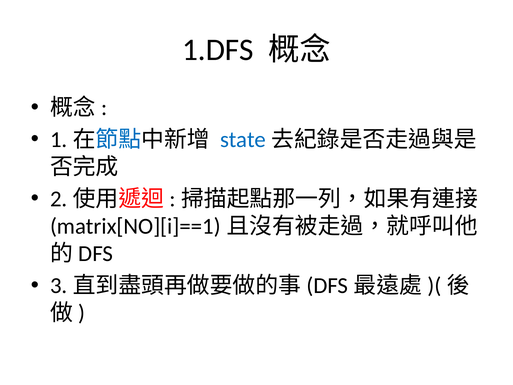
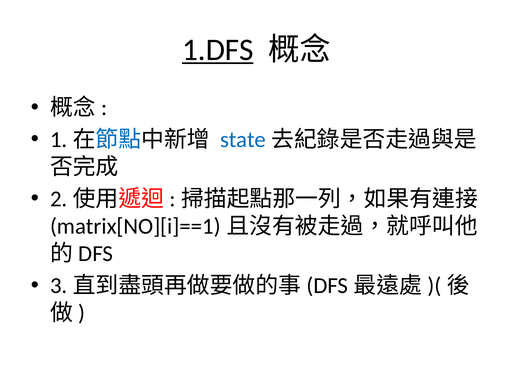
1.DFS underline: none -> present (218, 50)
